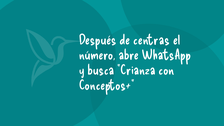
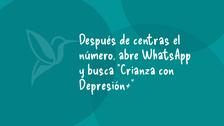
Conceptos+: Conceptos+ -> Depresión+ (107, 85)
